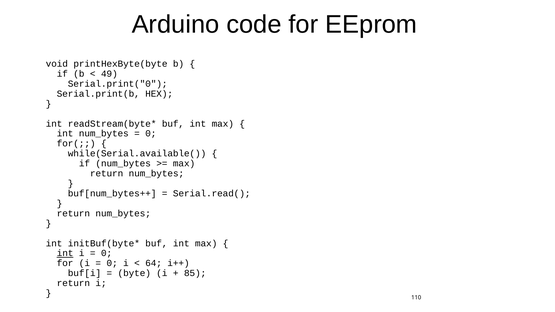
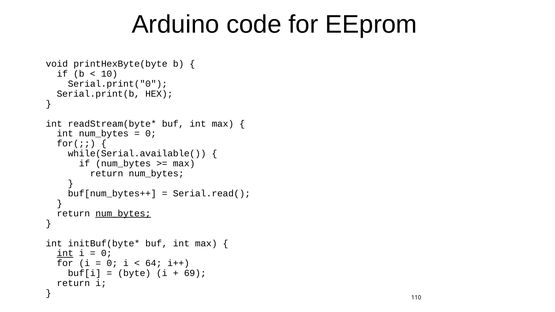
49: 49 -> 10 (109, 74)
num_bytes underline: none -> present (123, 214)
85: 85 -> 69 (195, 273)
